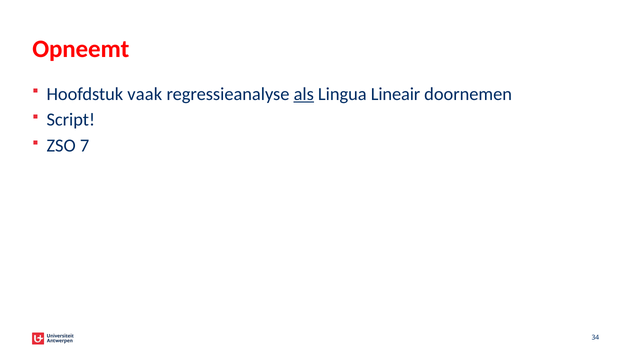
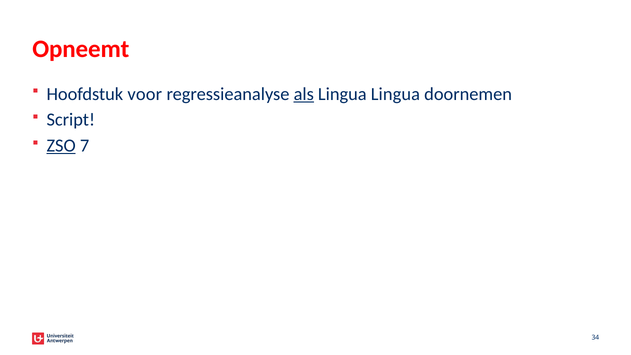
vaak: vaak -> voor (145, 94)
Lingua Lineair: Lineair -> Lingua (395, 94)
ZSO underline: none -> present (61, 146)
